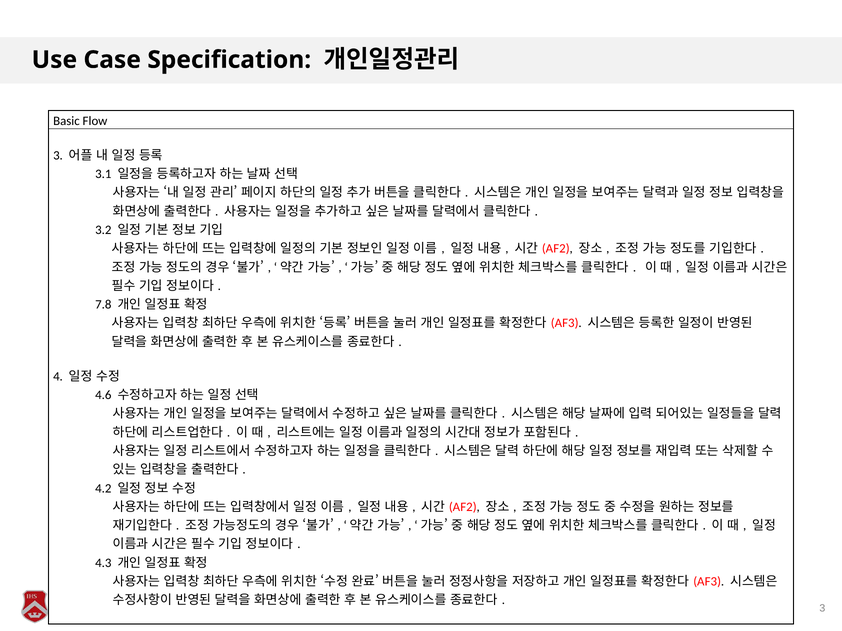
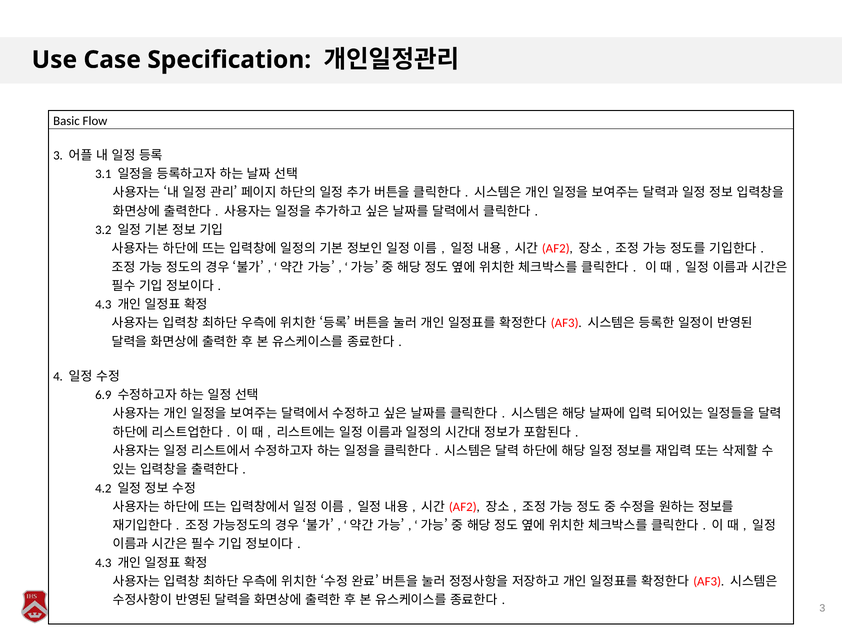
7.8: 7.8 -> 4.3 (103, 305)
4.6: 4.6 -> 6.9 (103, 395)
